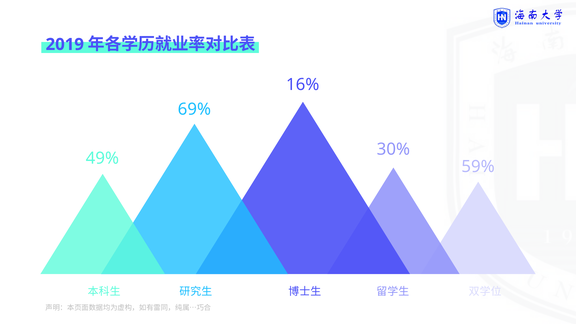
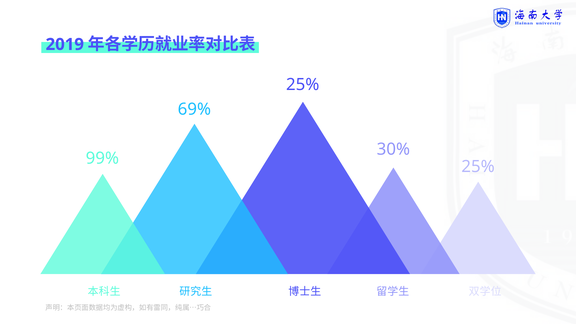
16%: 16% -> 25% (303, 85)
49%: 49% -> 99% (103, 158)
59%: 59% -> 25% (478, 166)
